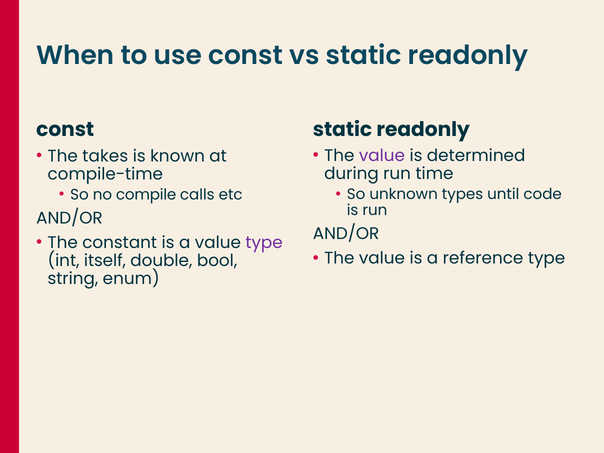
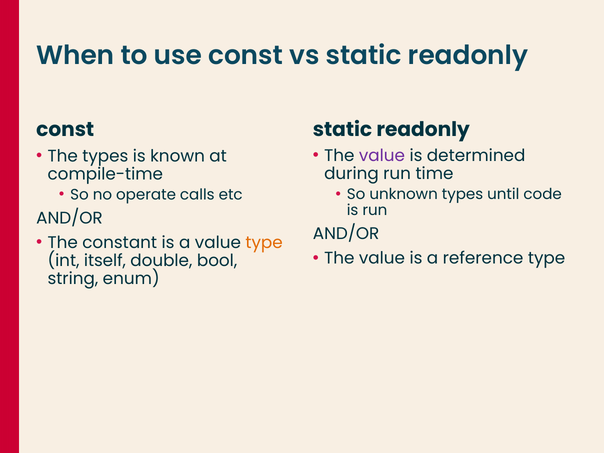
The takes: takes -> types (105, 156)
compile: compile -> operate (146, 195)
type colour: purple -> orange (264, 242)
